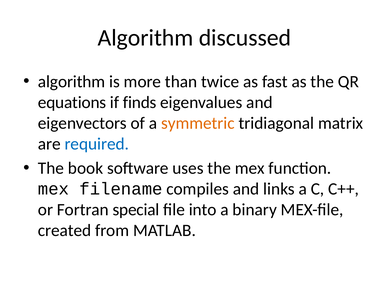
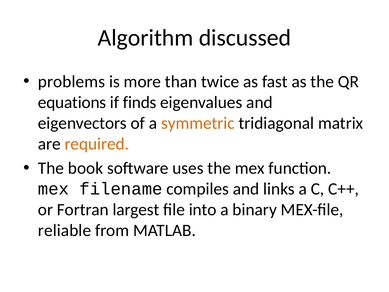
algorithm: algorithm -> problems (72, 82)
required colour: blue -> orange (97, 144)
special: special -> largest (136, 210)
created: created -> reliable (65, 230)
